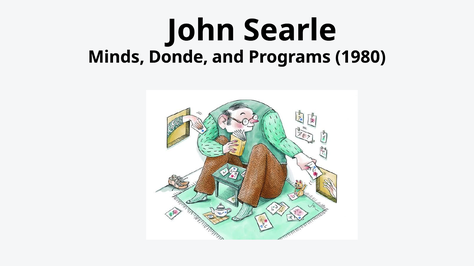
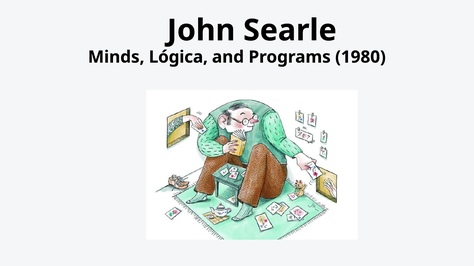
Donde: Donde -> Lógica (178, 57)
